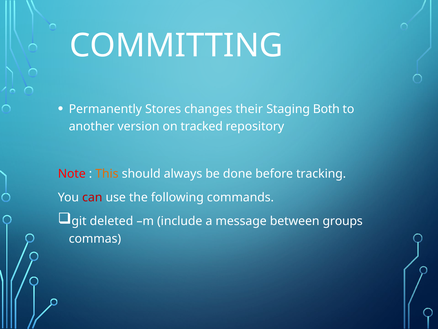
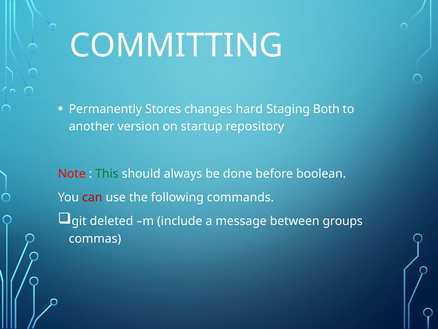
their: their -> hard (249, 109)
tracked: tracked -> startup (202, 126)
This colour: orange -> green (107, 174)
tracking: tracking -> boolean (321, 174)
